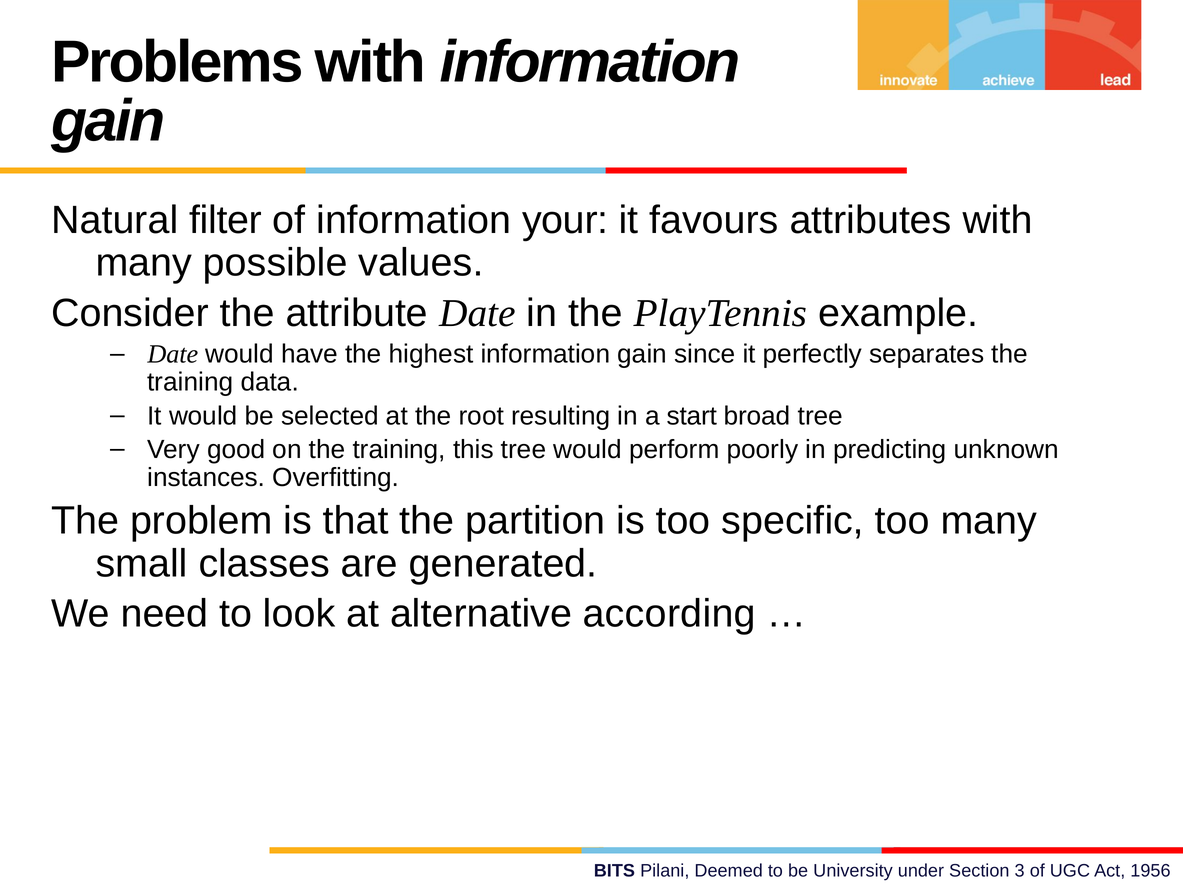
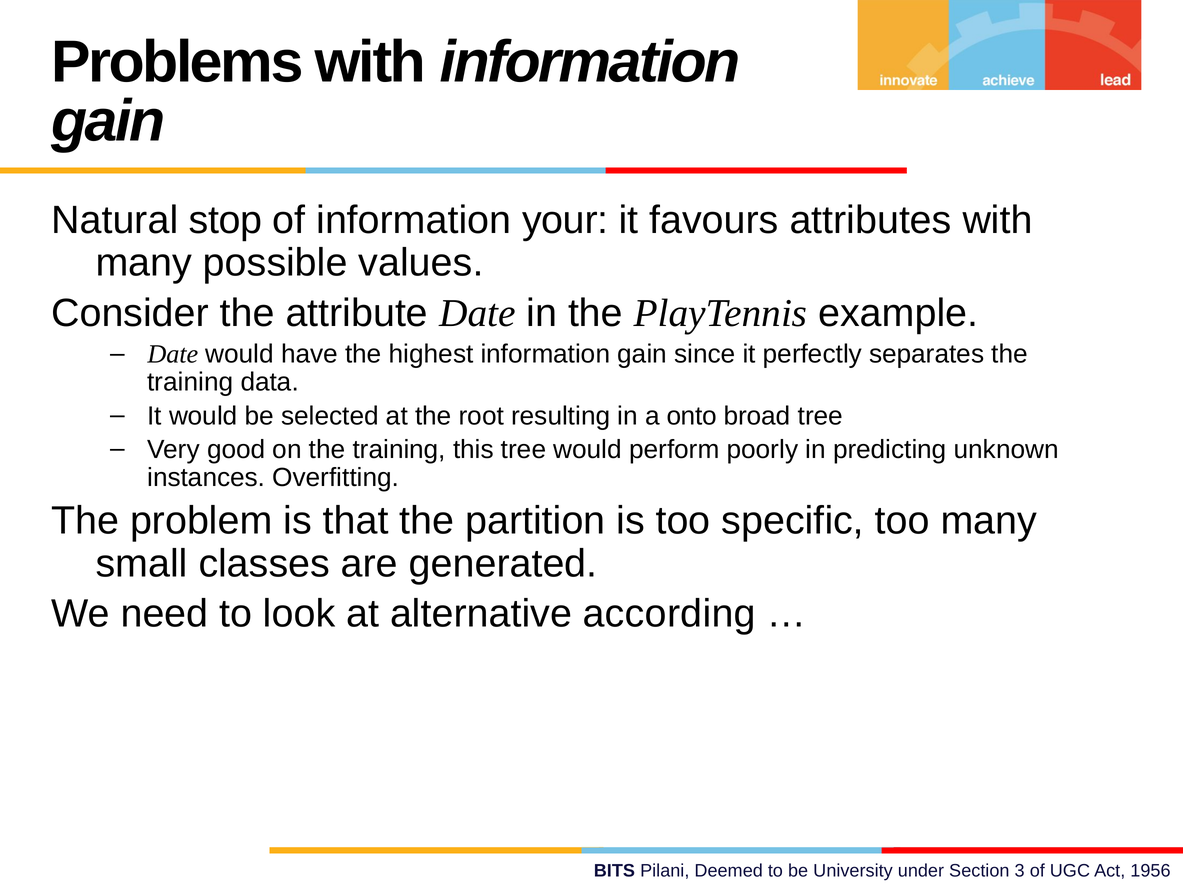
filter: filter -> stop (226, 220)
start: start -> onto (692, 416)
